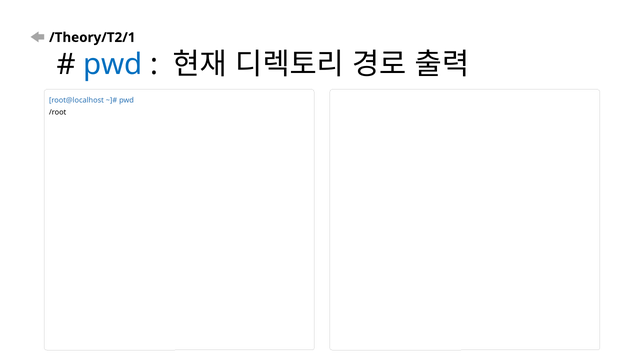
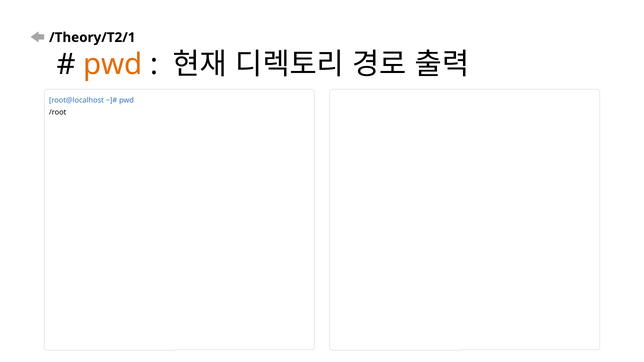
pwd colour: blue -> orange (113, 64)
